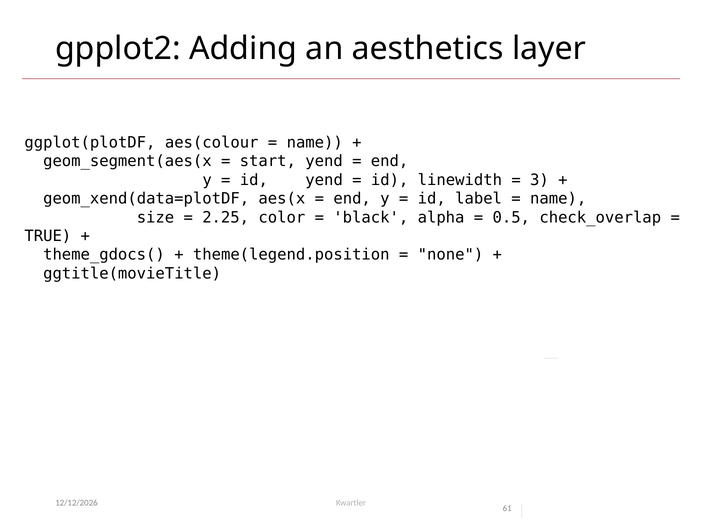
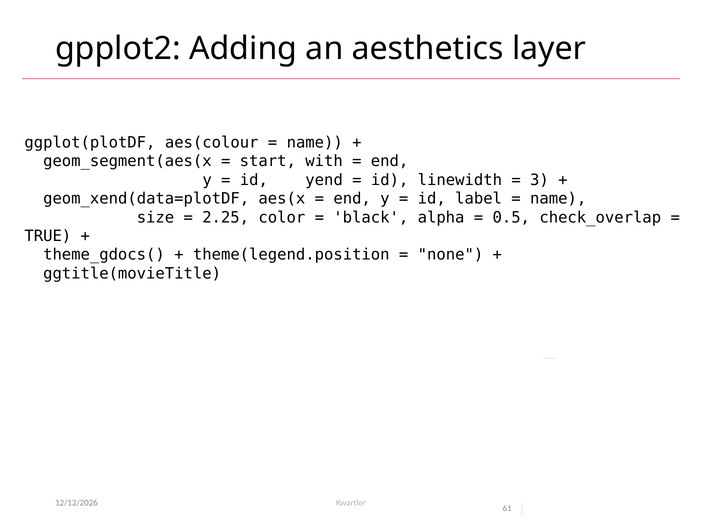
start yend: yend -> with (324, 161)
